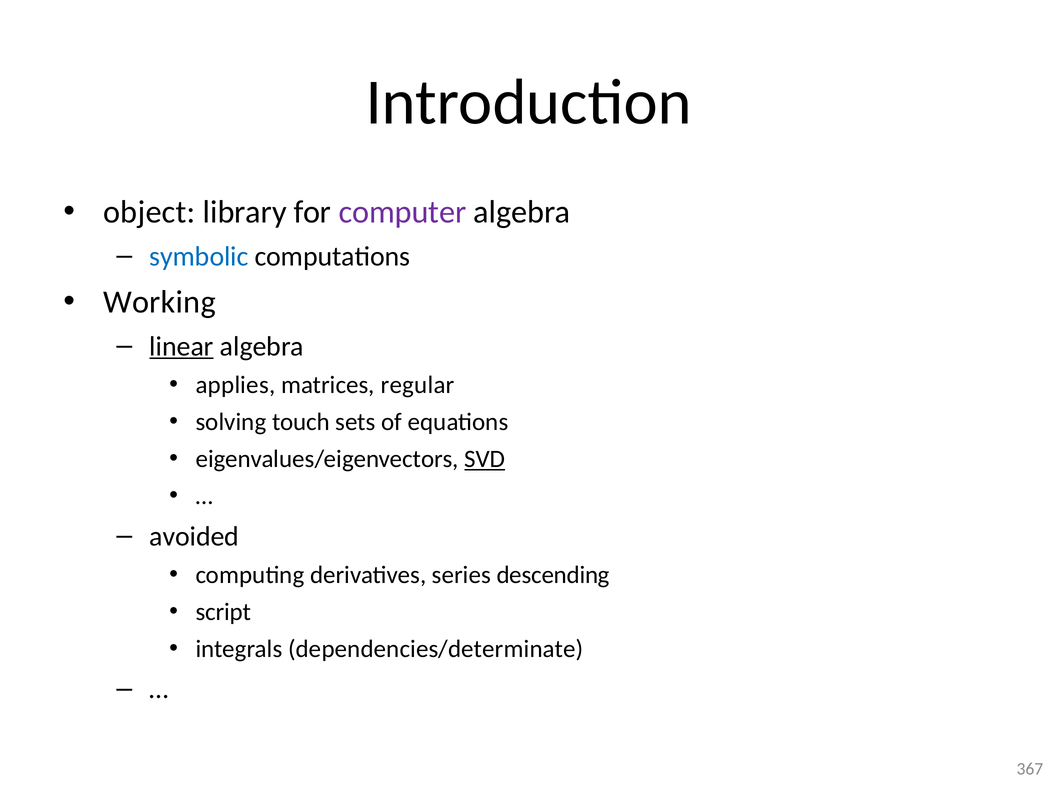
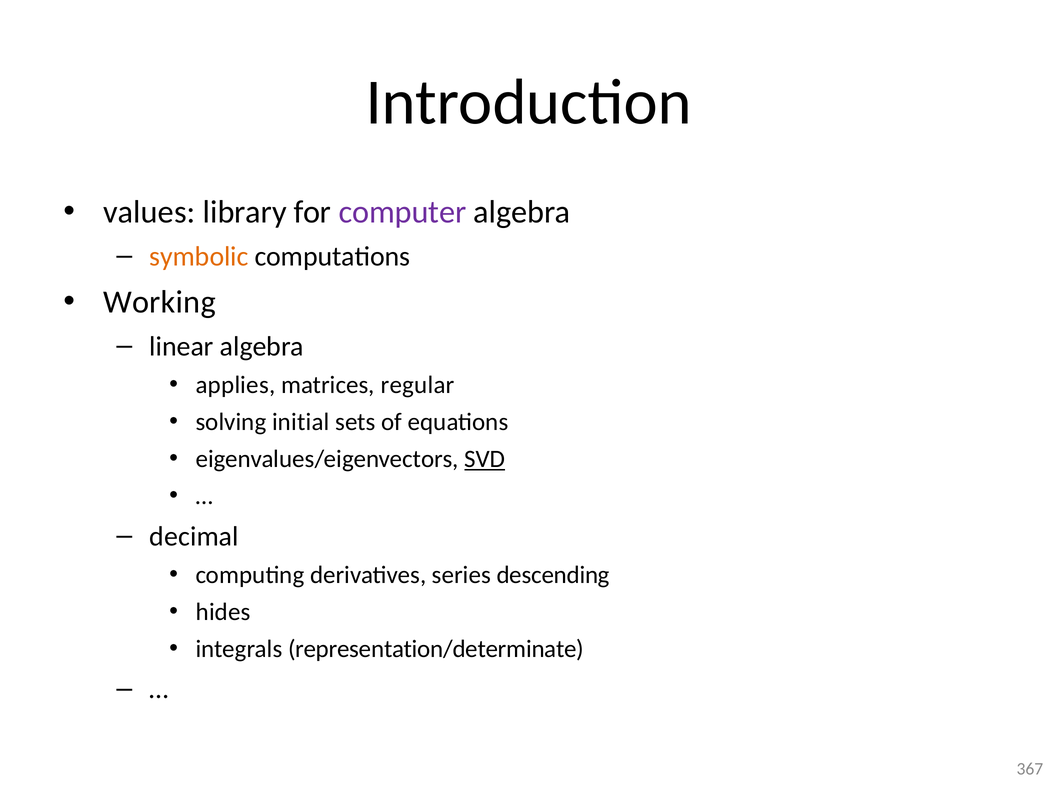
object: object -> values (149, 212)
symbolic colour: blue -> orange (199, 256)
linear underline: present -> none (182, 346)
touch: touch -> initial (301, 422)
avoided: avoided -> decimal (194, 536)
script: script -> hides (223, 612)
dependencies/determinate: dependencies/determinate -> representation/determinate (436, 649)
